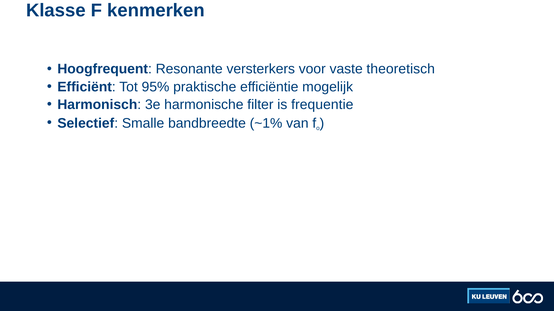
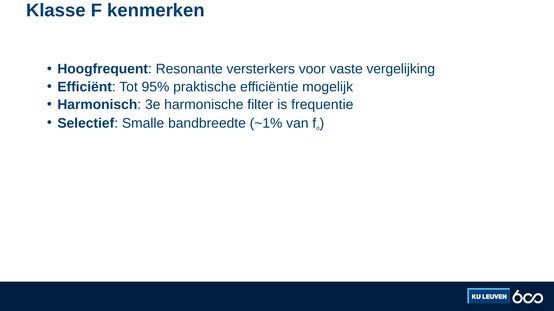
theoretisch: theoretisch -> vergelijking (401, 69)
